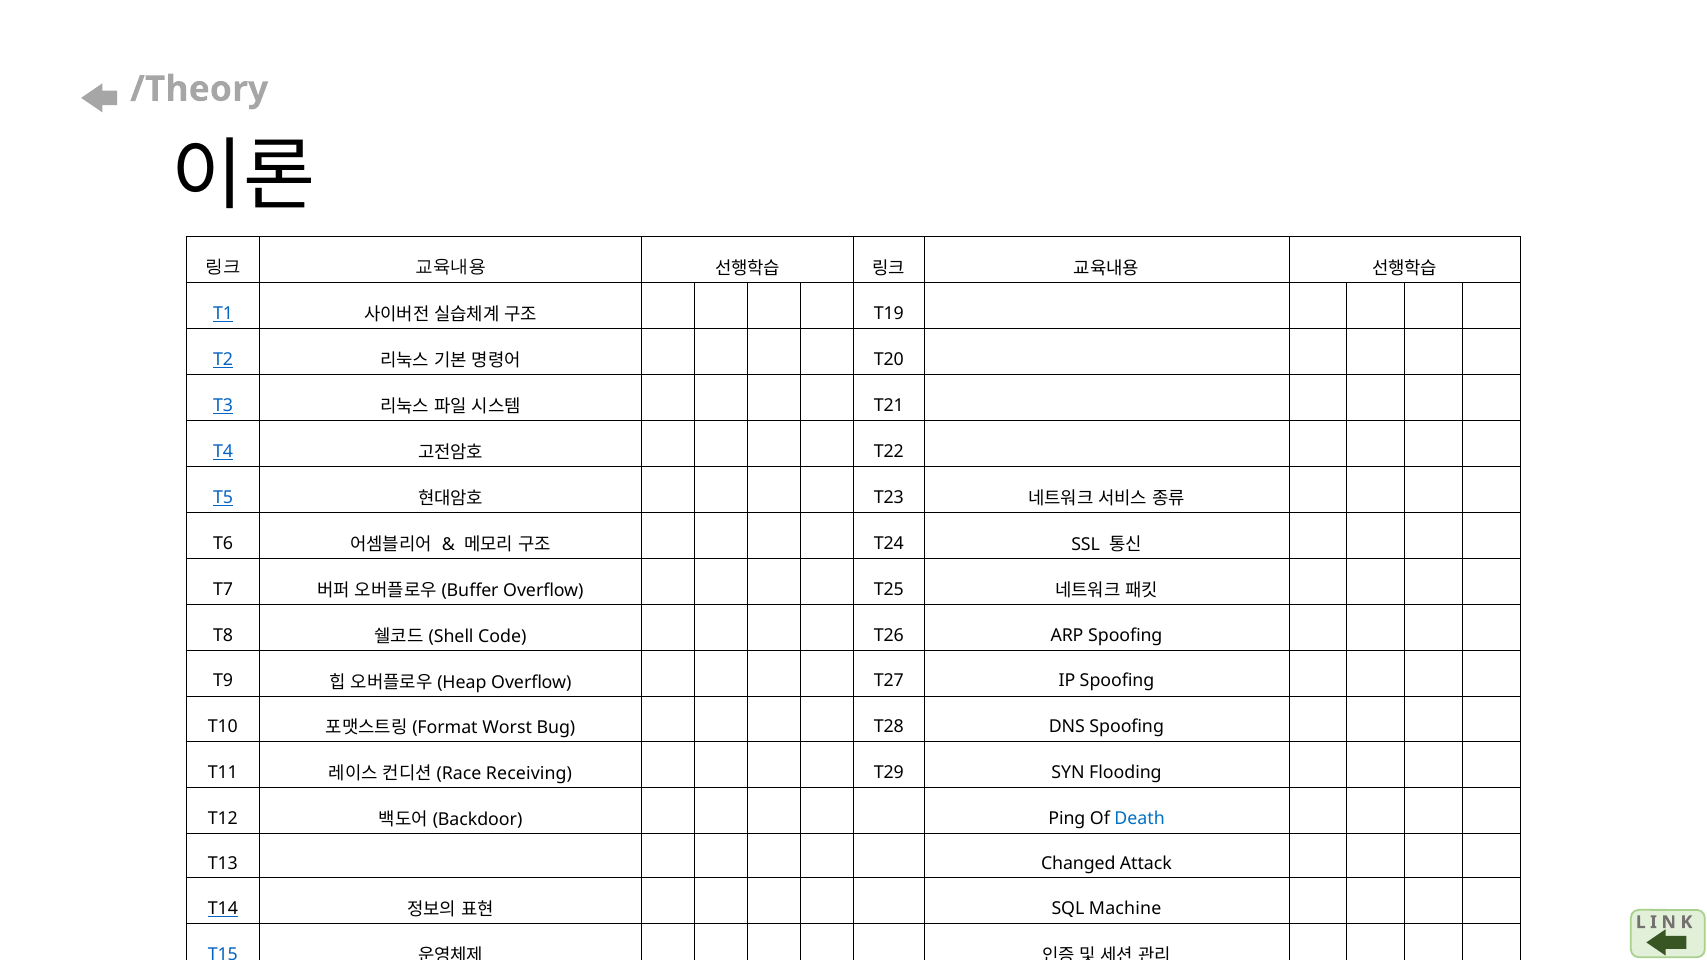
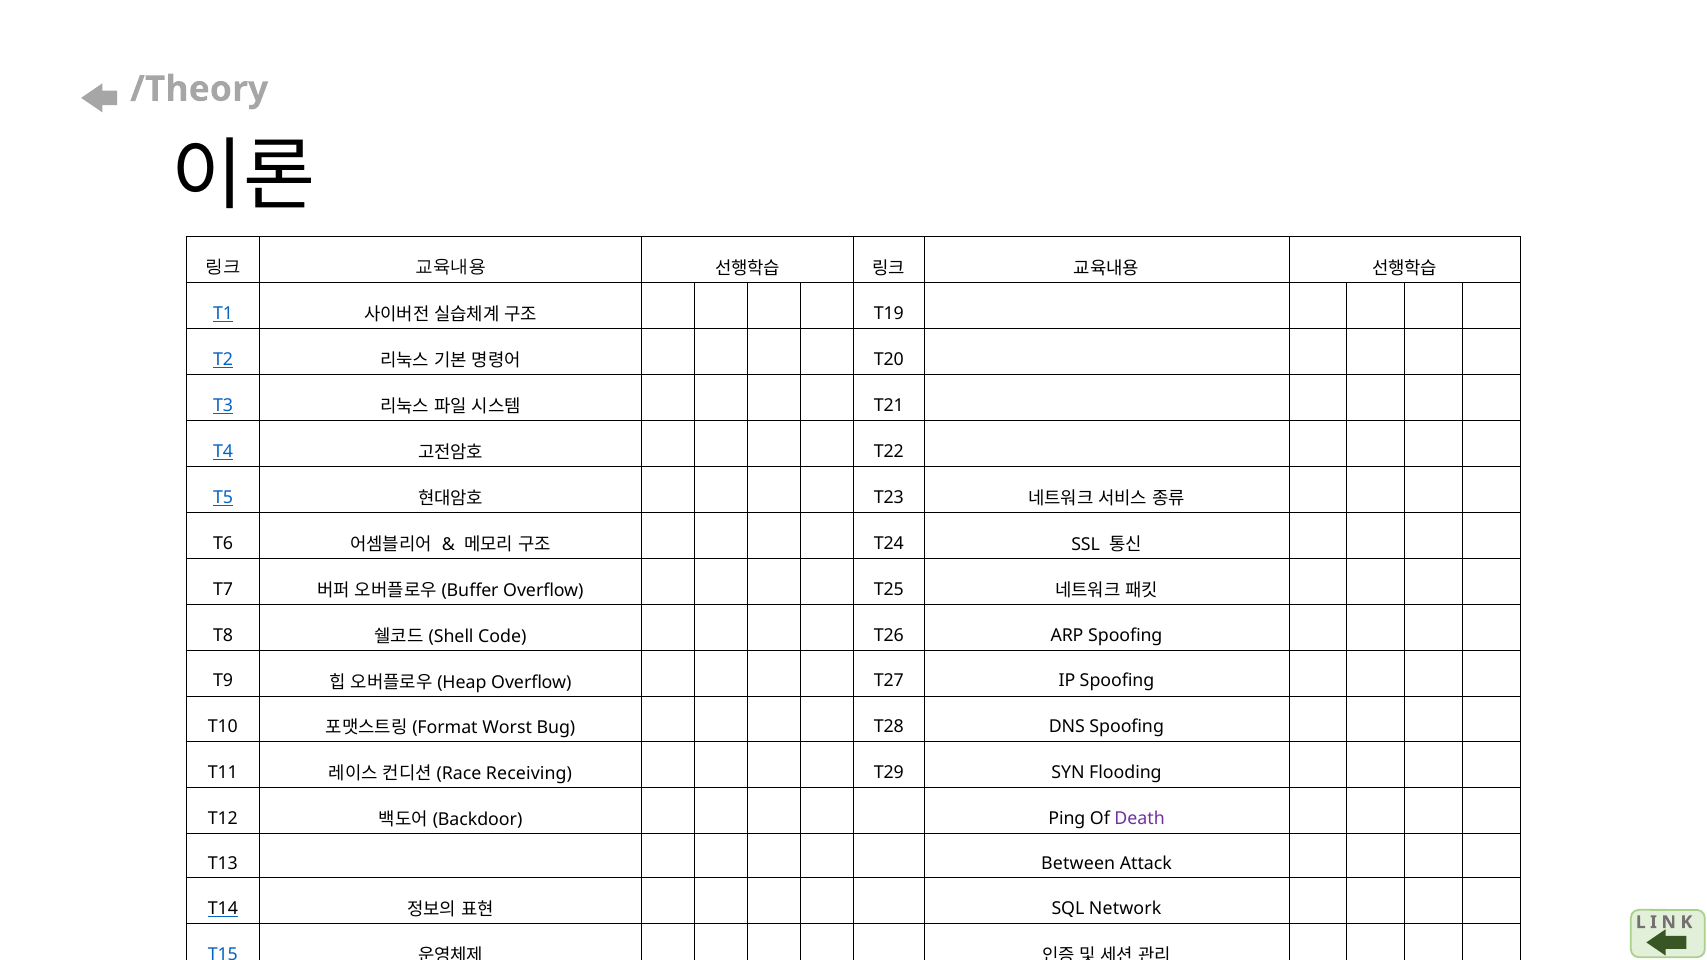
Death colour: blue -> purple (1140, 819)
Changed: Changed -> Between (1078, 864)
Machine: Machine -> Network (1125, 908)
